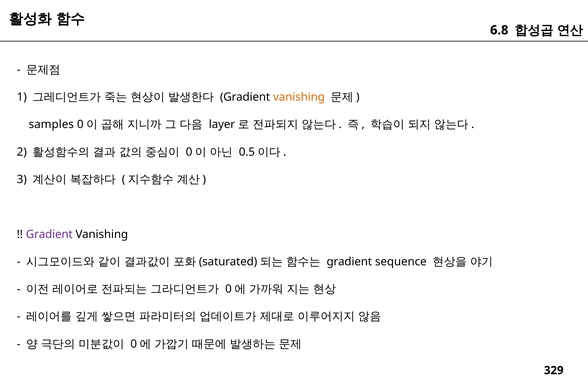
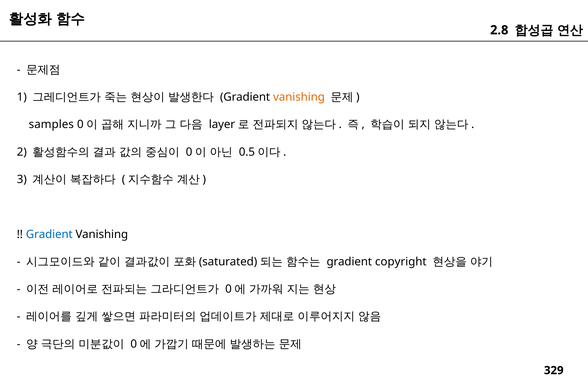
6.8: 6.8 -> 2.8 (499, 30)
Gradient colour: purple -> blue (49, 234)
sequence: sequence -> copyright (401, 262)
